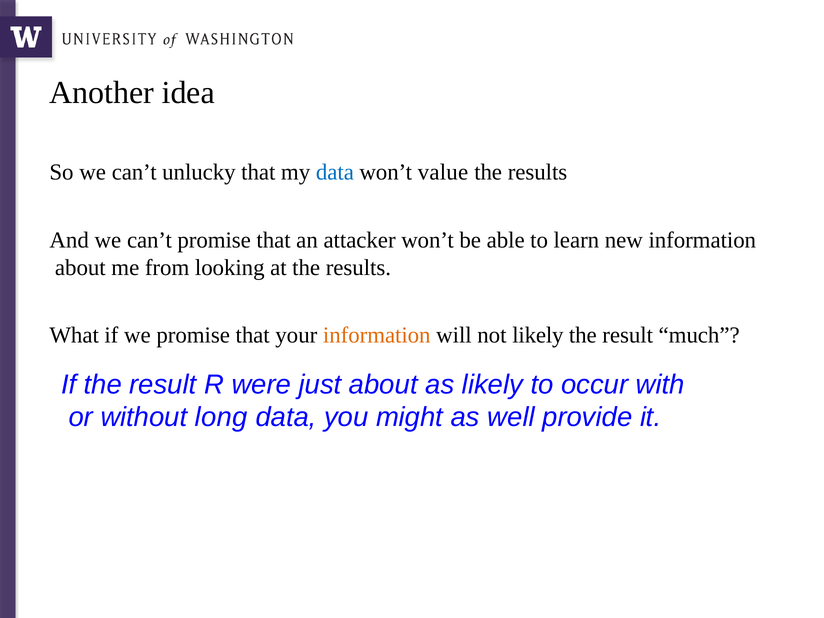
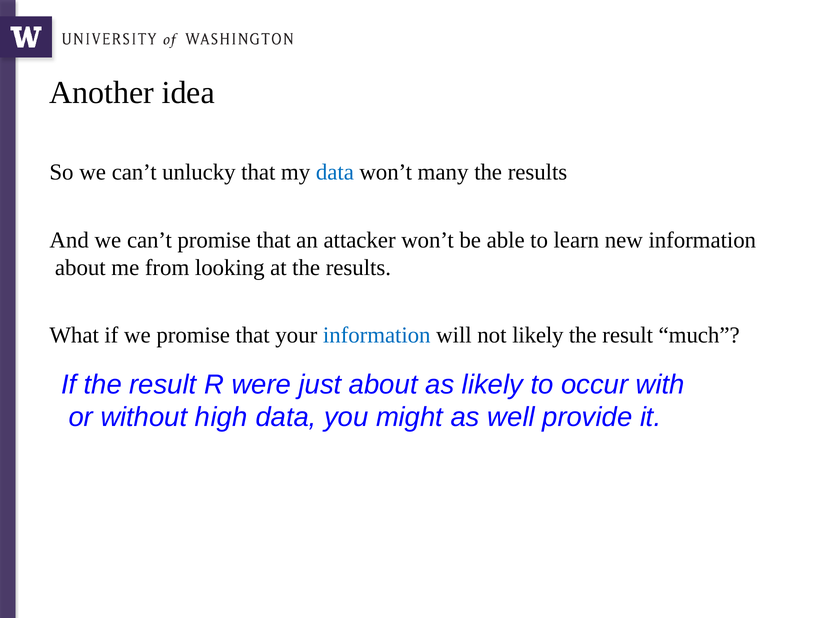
value: value -> many (443, 172)
information colour: orange -> blue (377, 335)
long: long -> high (221, 417)
